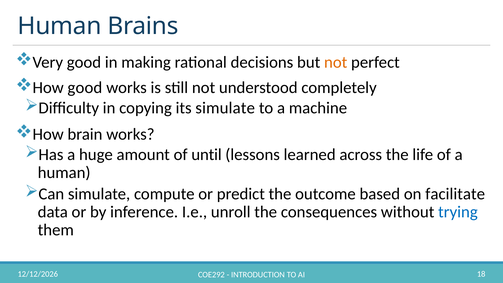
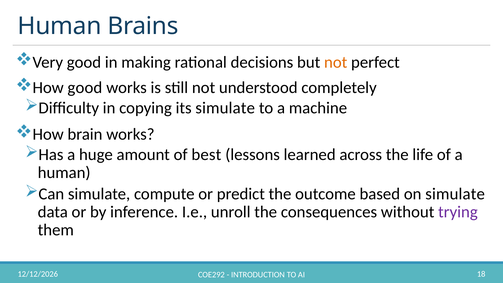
until: until -> best (206, 154)
on facilitate: facilitate -> simulate (455, 194)
trying colour: blue -> purple (458, 212)
